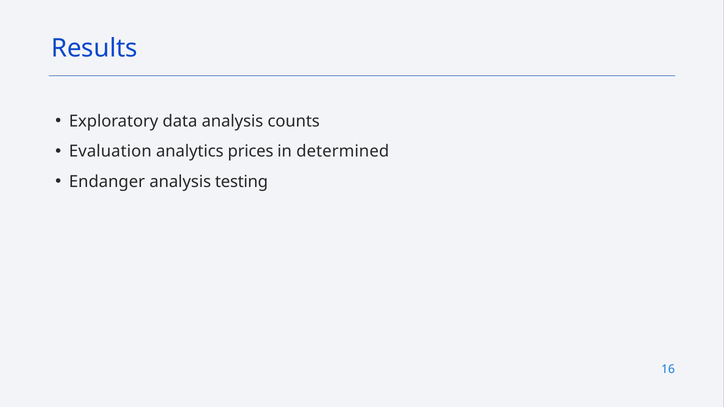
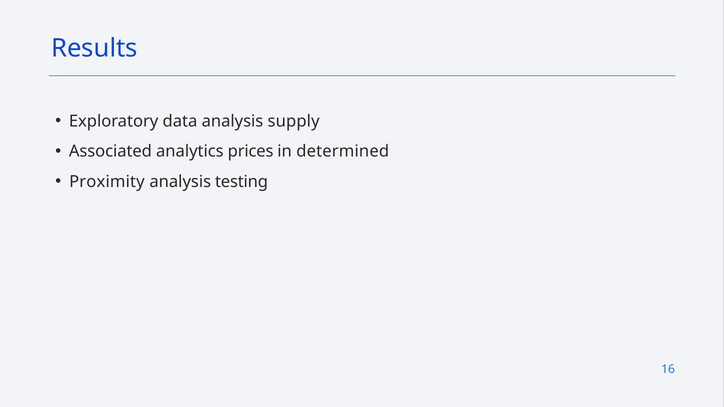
counts: counts -> supply (294, 121)
Evaluation: Evaluation -> Associated (110, 152)
Endanger: Endanger -> Proximity (107, 182)
